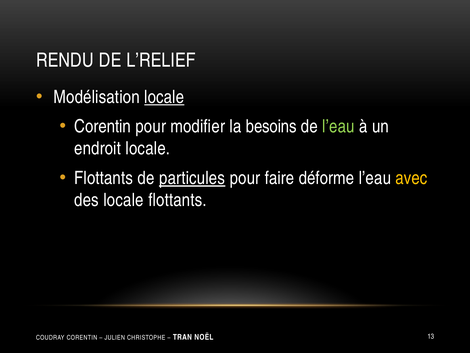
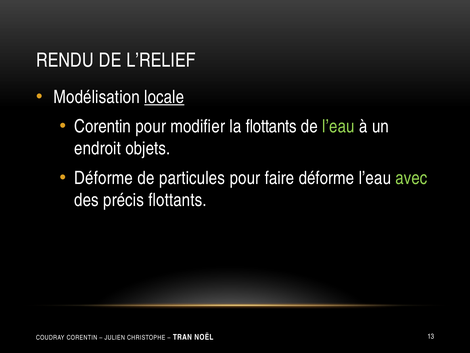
la besoins: besoins -> flottants (271, 126)
endroit locale: locale -> objets (148, 148)
Flottants: Flottants -> Déforme (104, 178)
particules underline: present -> none (192, 178)
avec colour: yellow -> light green (411, 178)
des locale: locale -> précis (124, 200)
